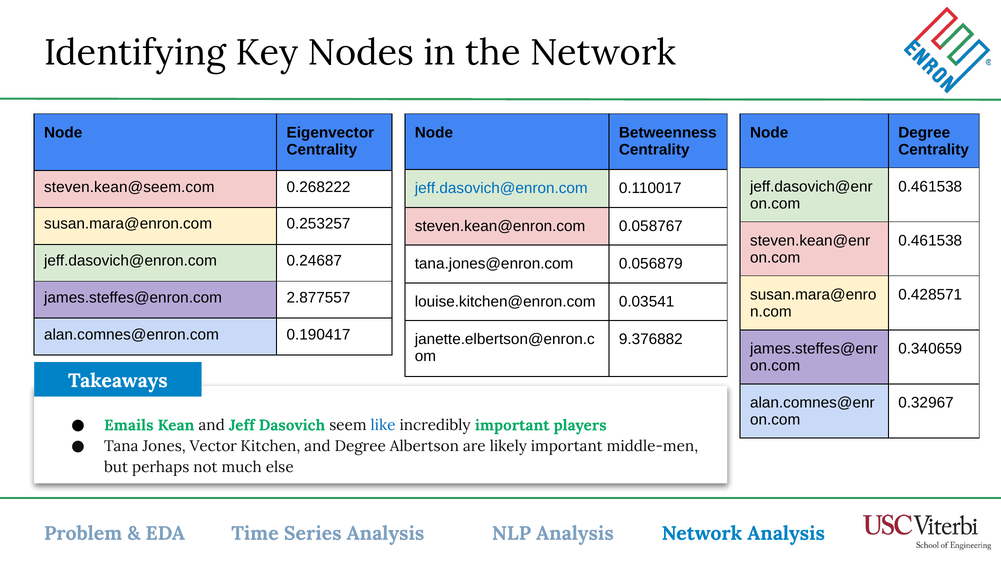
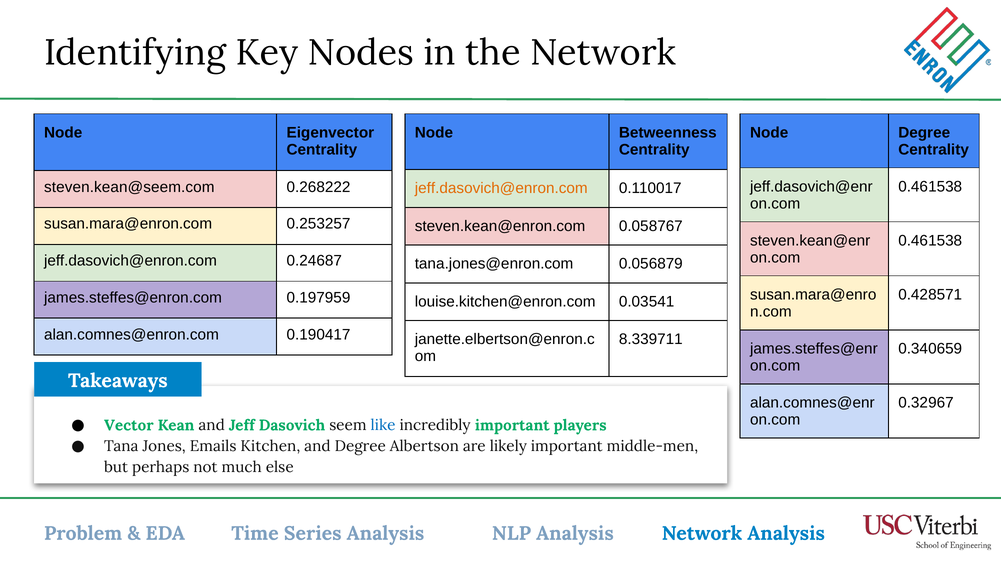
jeff.dasovich@enron.com colour: blue -> orange (501, 188)
2.877557: 2.877557 -> 0.197959 (318, 298)
9.376882: 9.376882 -> 8.339711 (651, 339)
Emails: Emails -> Vector (129, 425)
Vector: Vector -> Emails (213, 446)
